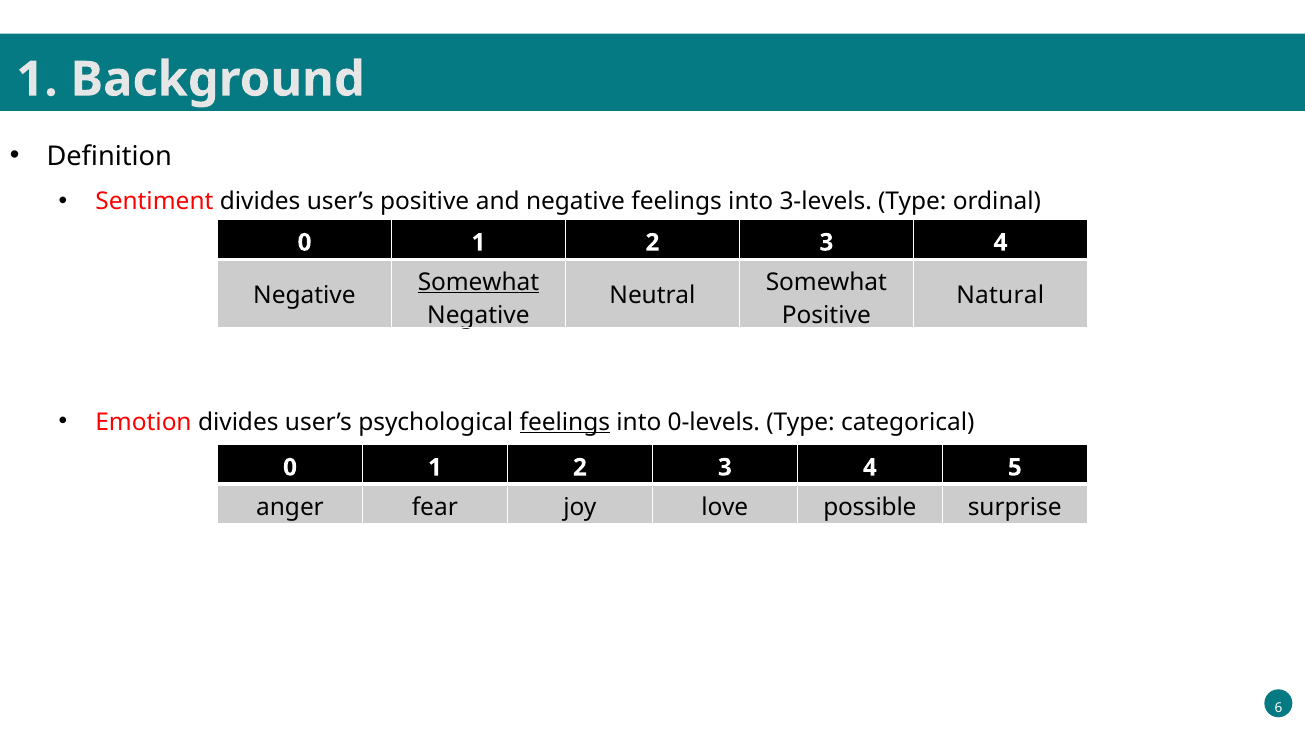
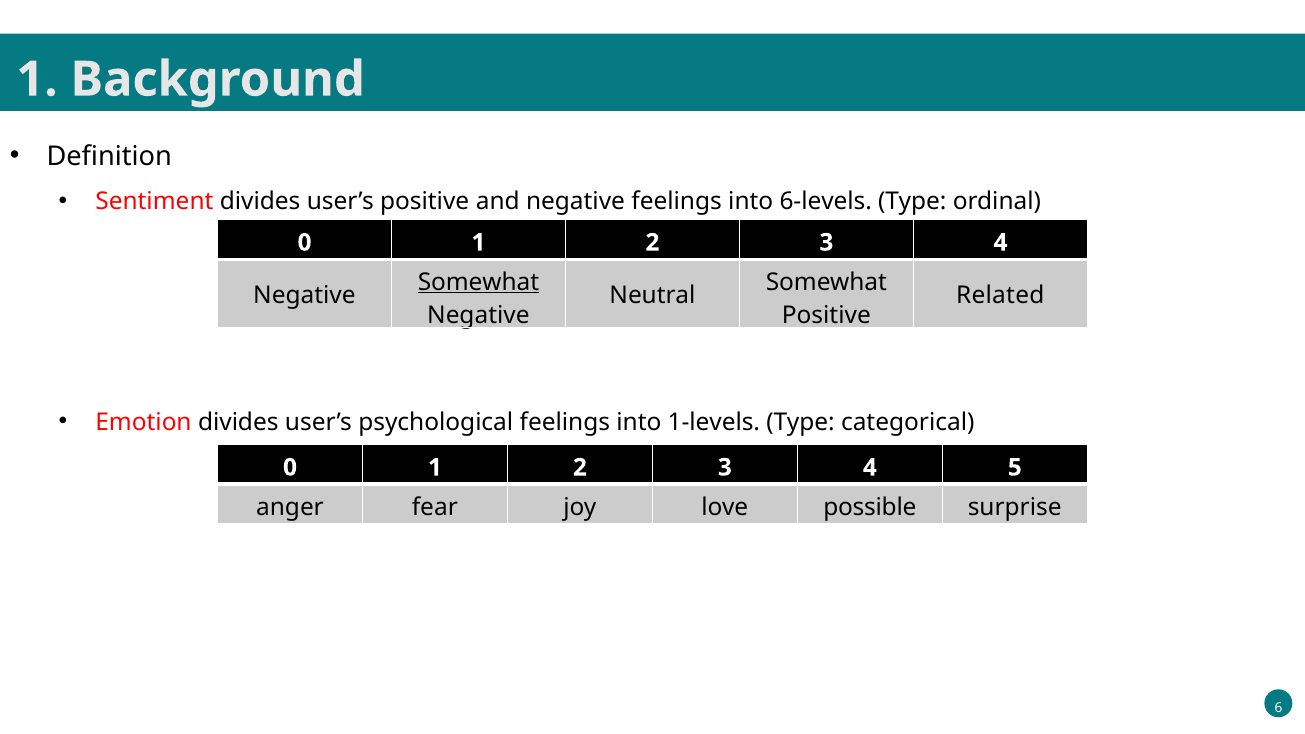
3-levels: 3-levels -> 6-levels (826, 202)
Natural: Natural -> Related (1000, 295)
feelings underline: present -> none (565, 422)
0-levels: 0-levels -> 1-levels (714, 422)
